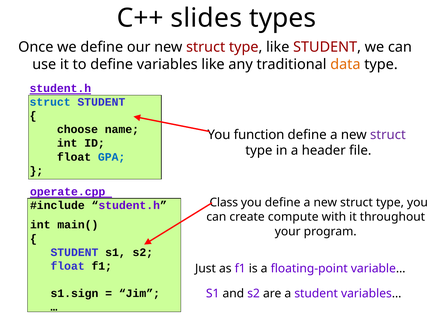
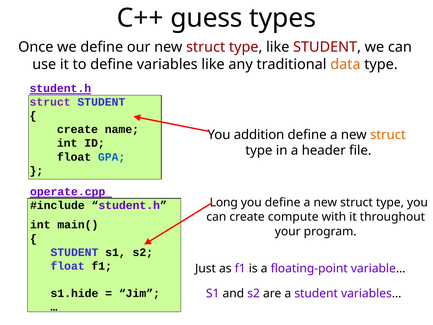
slides: slides -> guess (207, 18)
struct colour: blue -> purple (50, 102)
choose: choose -> create (77, 129)
function: function -> addition (259, 135)
struct colour: purple -> orange (388, 135)
Class: Class -> Long (224, 202)
s1.sign: s1.sign -> s1.hide (74, 293)
